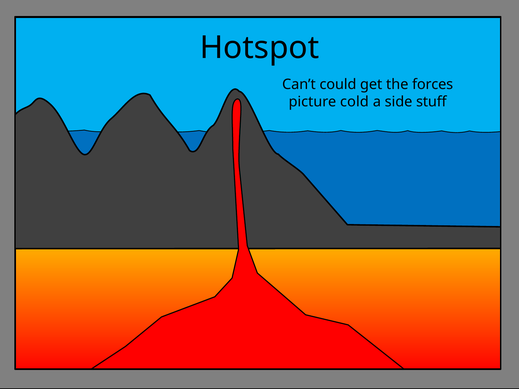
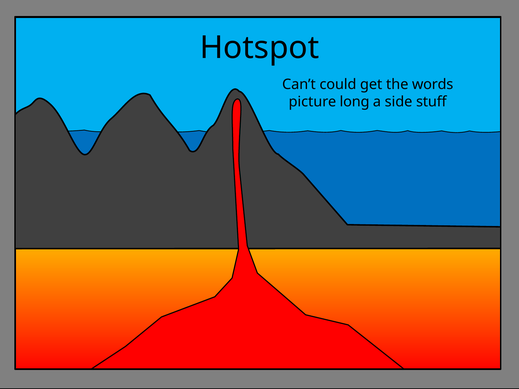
forces: forces -> words (433, 84)
cold: cold -> long (355, 102)
